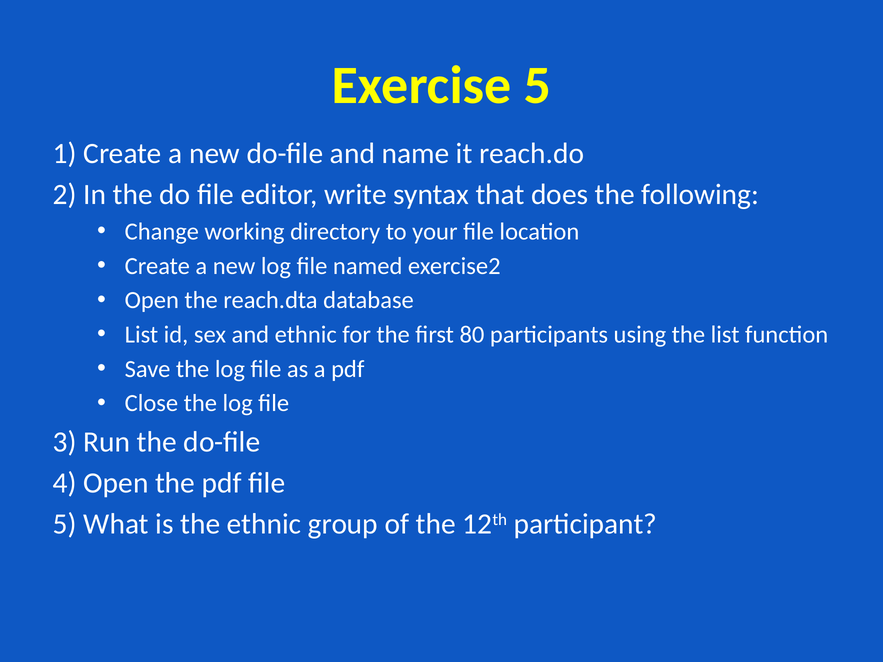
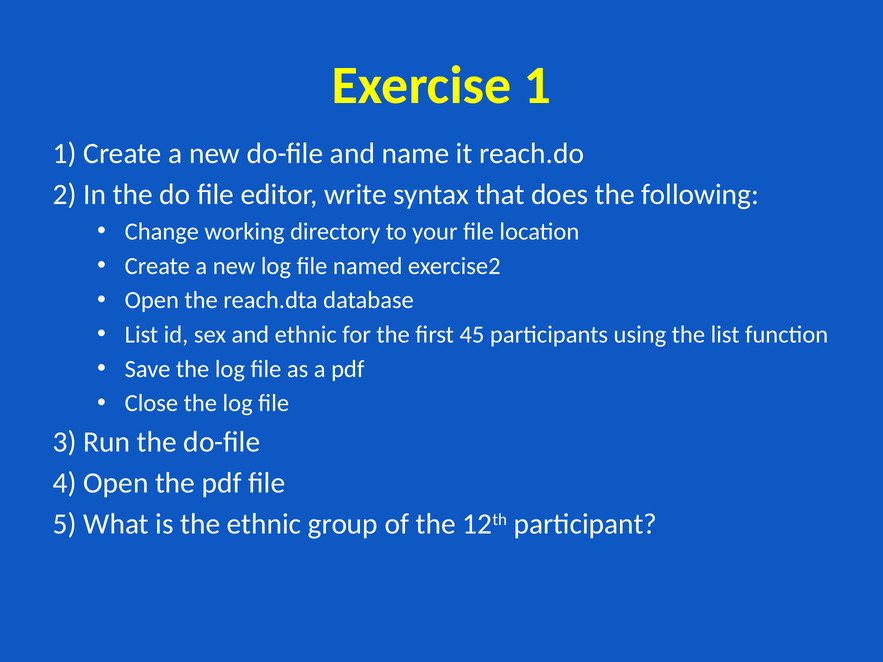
Exercise 5: 5 -> 1 (537, 85)
80: 80 -> 45 (472, 335)
